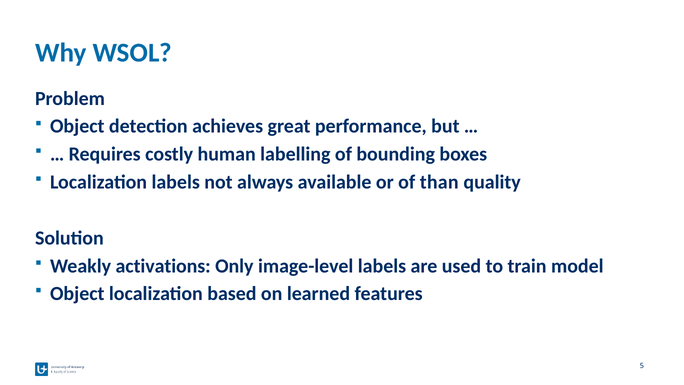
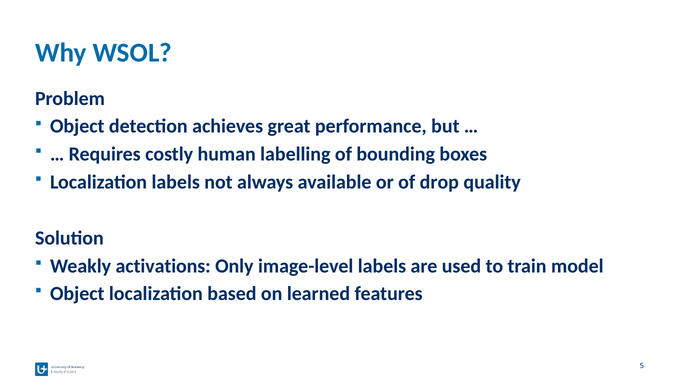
than: than -> drop (439, 182)
